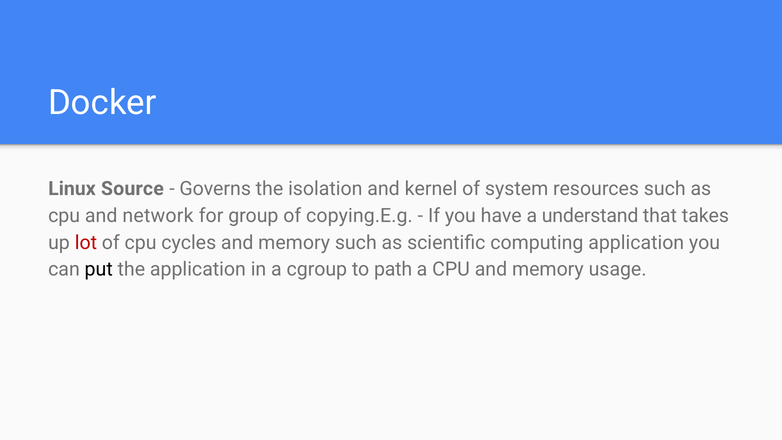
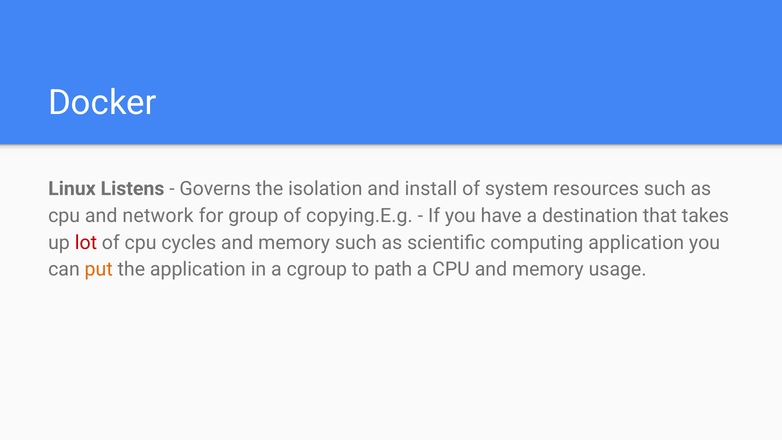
Source: Source -> Listens (132, 189)
kernel: kernel -> install (431, 189)
understand: understand -> destination (590, 216)
put colour: black -> orange (99, 269)
